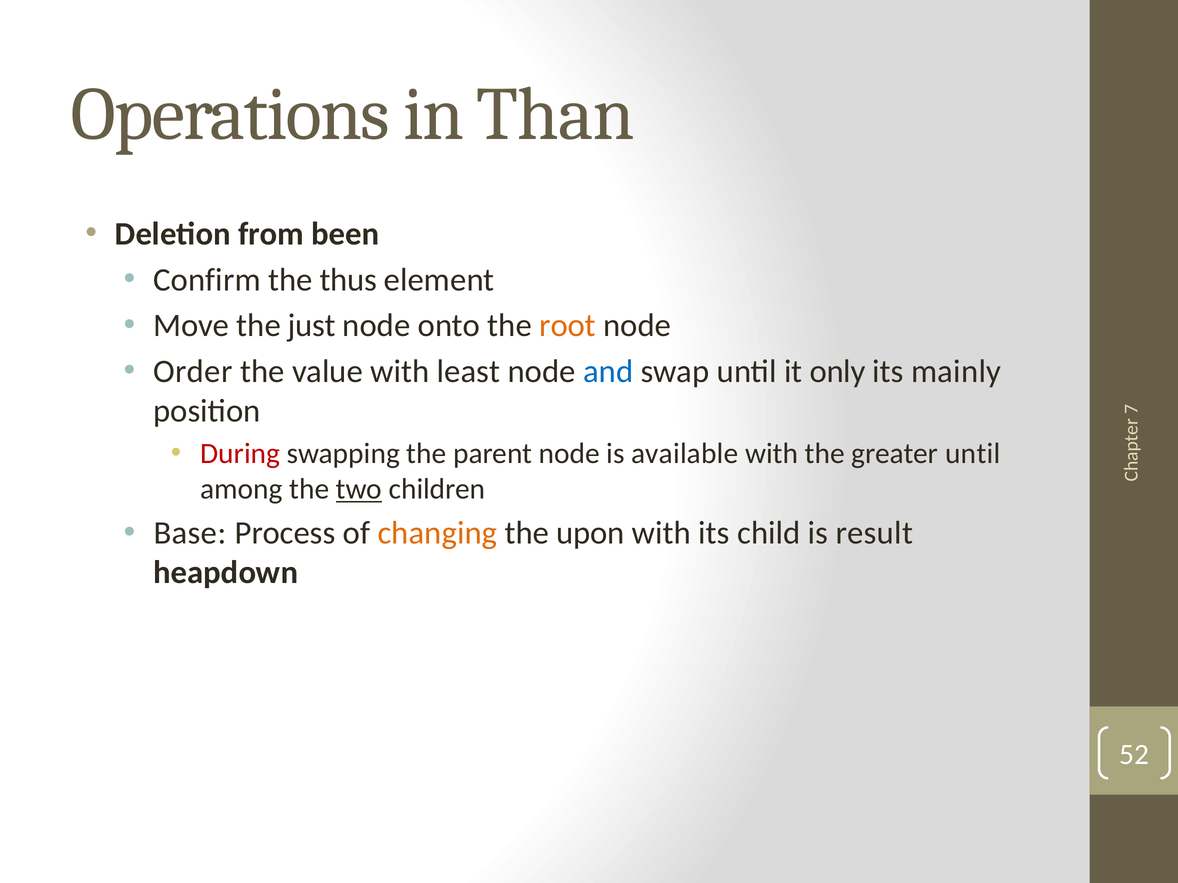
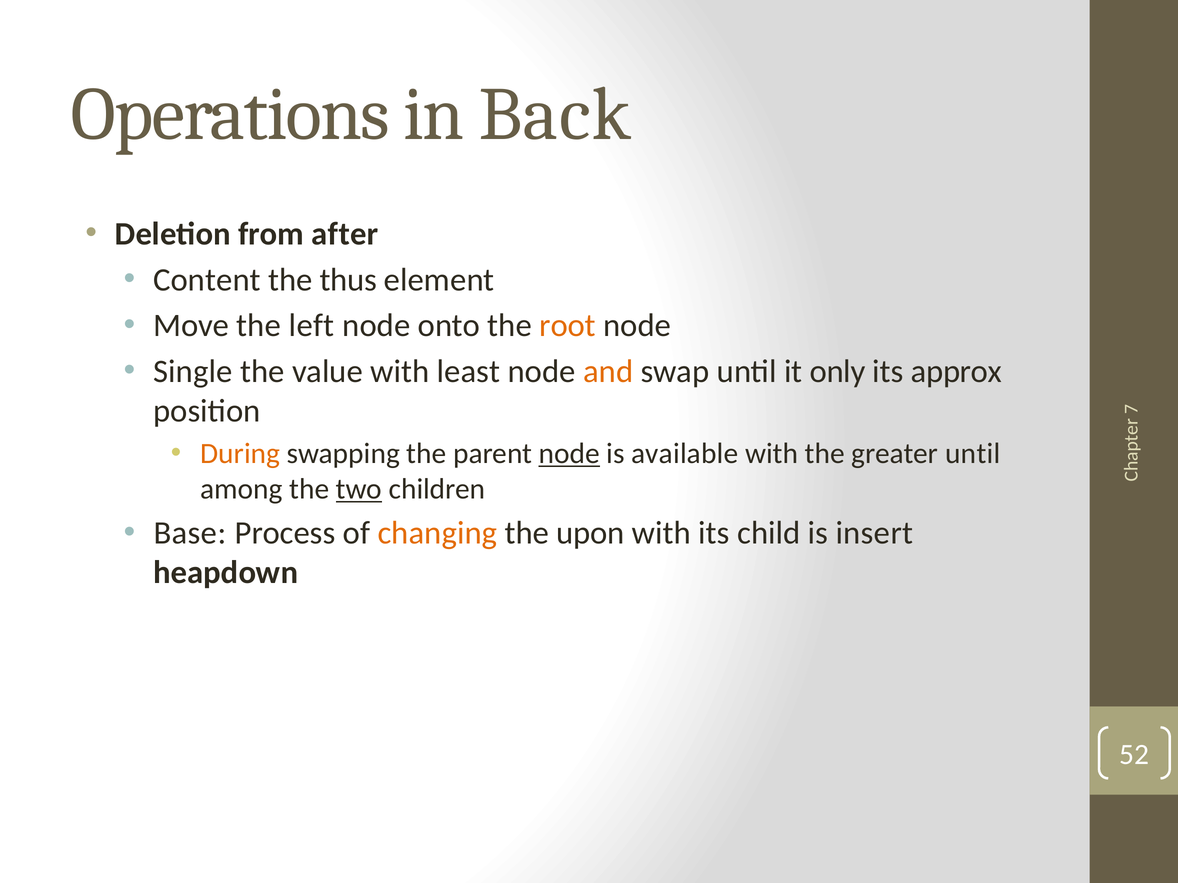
Than: Than -> Back (555, 114)
been: been -> after (345, 234)
Confirm: Confirm -> Content (207, 280)
just: just -> left (312, 326)
Order: Order -> Single (193, 372)
and colour: blue -> orange (608, 372)
mainly: mainly -> approx (956, 372)
During colour: red -> orange (240, 454)
node underline: none -> present (569, 454)
result: result -> insert (874, 533)
